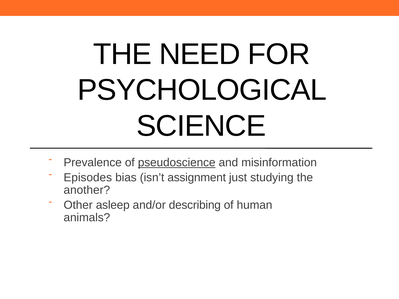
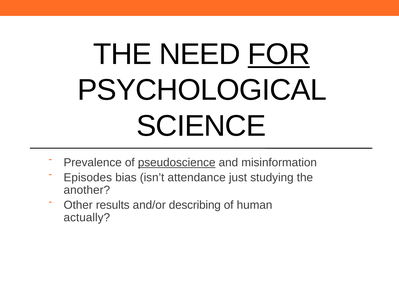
FOR underline: none -> present (279, 54)
assignment: assignment -> attendance (197, 178)
asleep: asleep -> results (113, 205)
animals: animals -> actually (87, 218)
